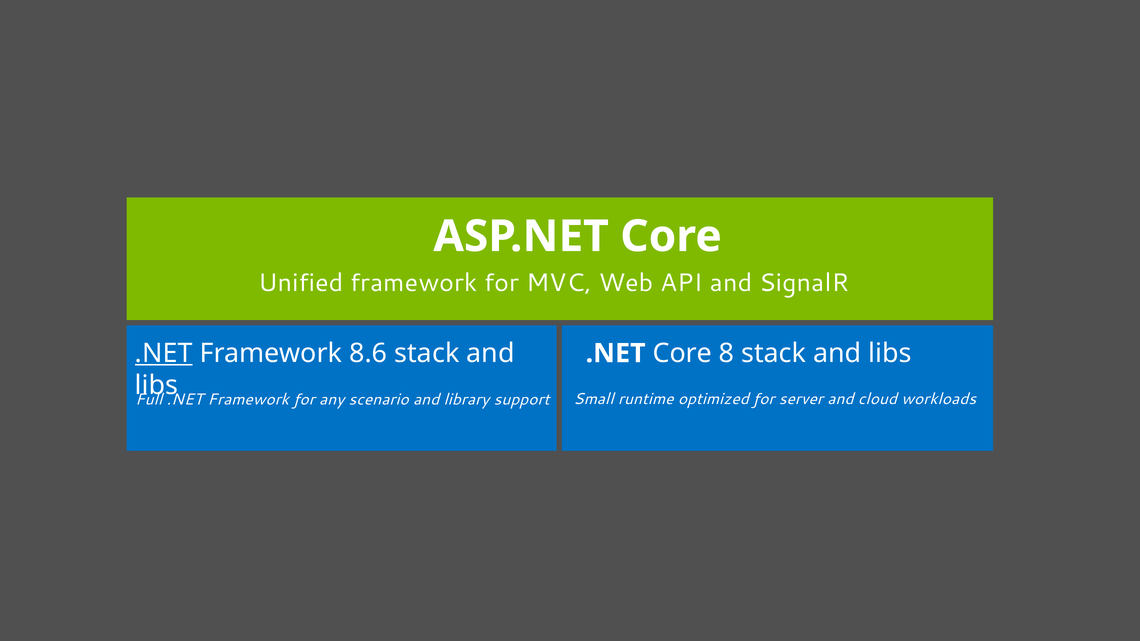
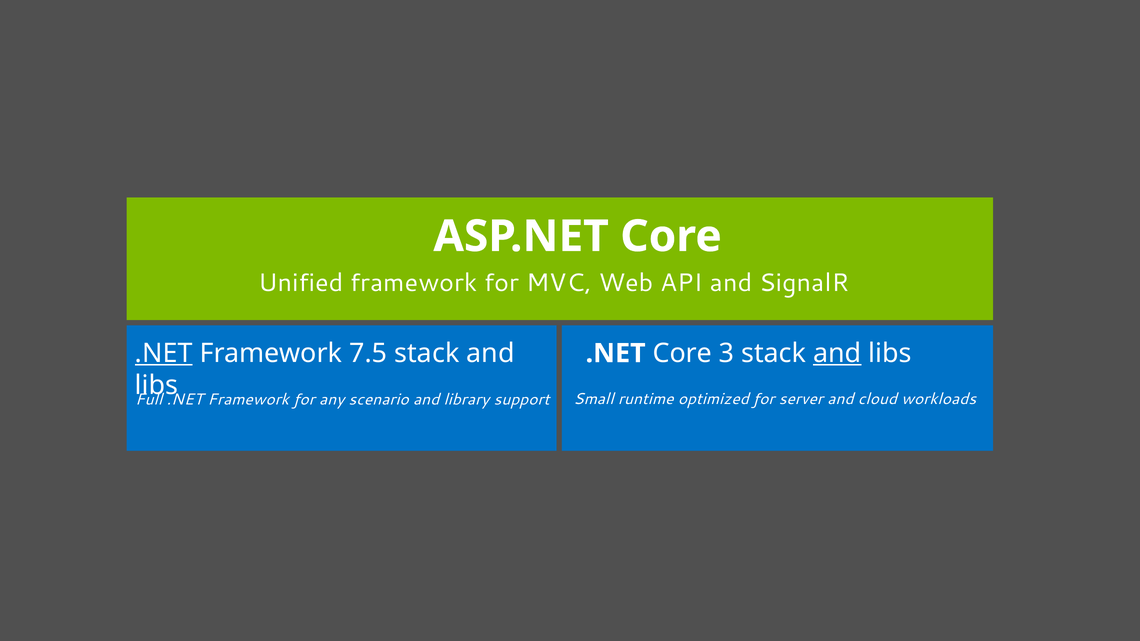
8.6: 8.6 -> 7.5 (368, 353)
8: 8 -> 3 (726, 353)
and underline: none -> present (837, 353)
